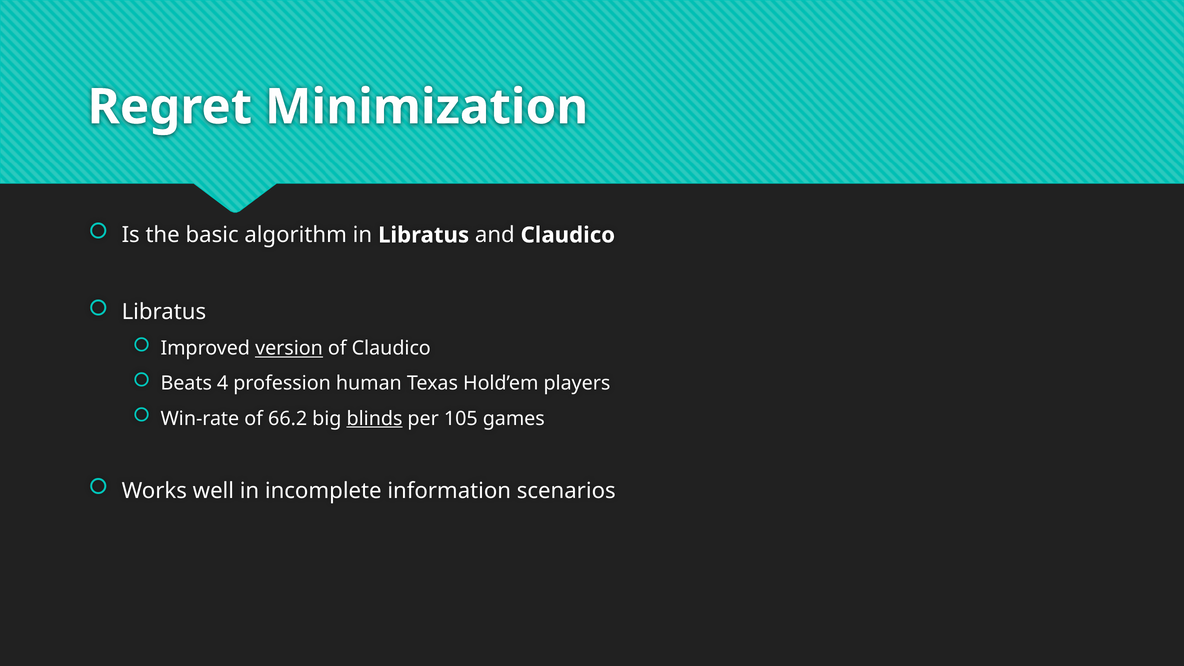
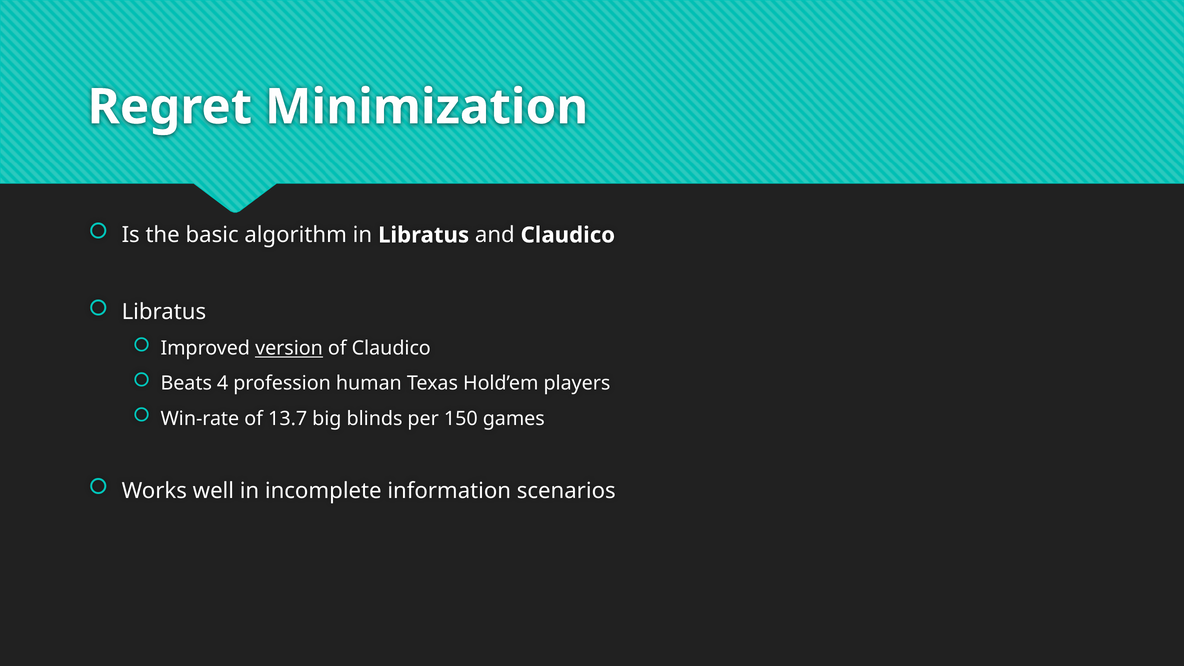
66.2: 66.2 -> 13.7 (288, 419)
blinds underline: present -> none (375, 419)
105: 105 -> 150 (461, 419)
